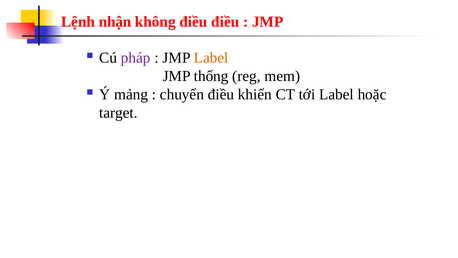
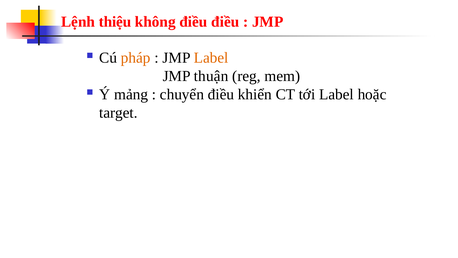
nhận: nhận -> thiệu (115, 22)
pháp colour: purple -> orange (136, 58)
thống: thống -> thuận (211, 76)
